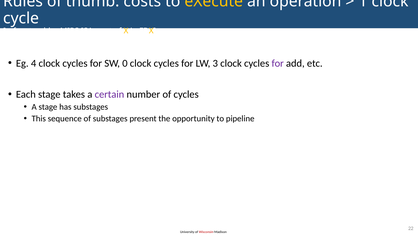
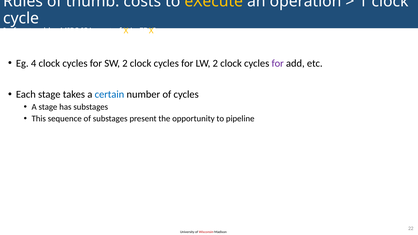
SW 0: 0 -> 2 (125, 63)
LW 3: 3 -> 2 (215, 63)
certain colour: purple -> blue (109, 95)
